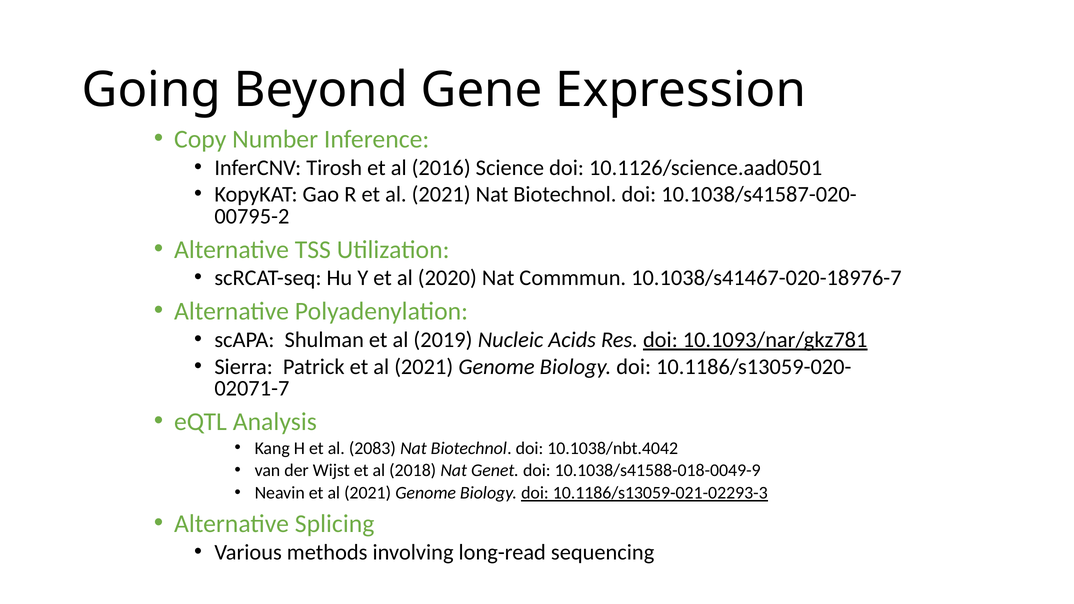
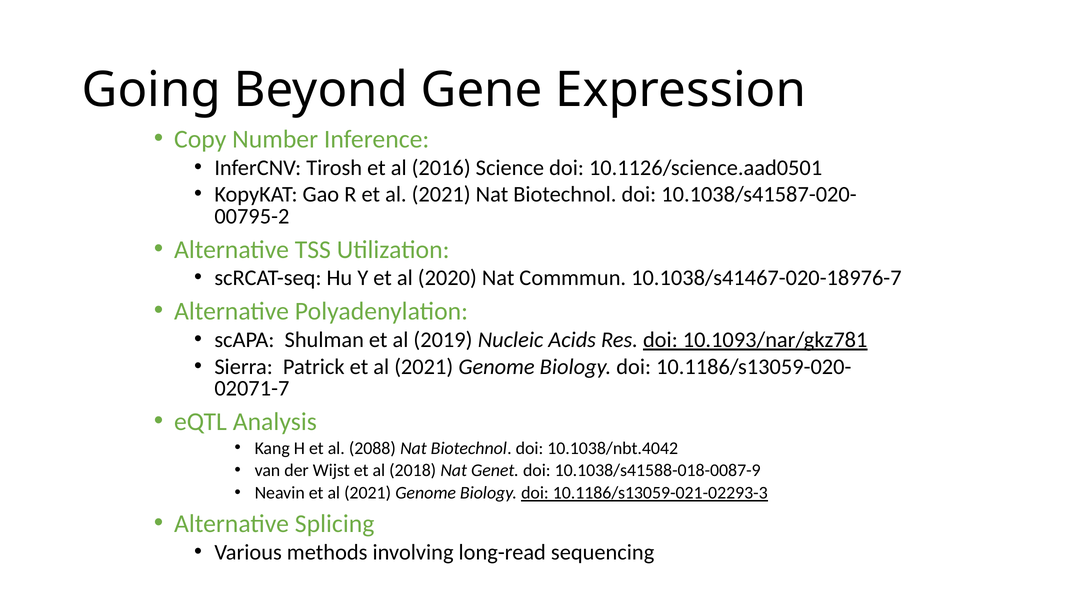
2083: 2083 -> 2088 (372, 448)
10.1038/s41588-018-0049-9: 10.1038/s41588-018-0049-9 -> 10.1038/s41588-018-0087-9 (658, 471)
